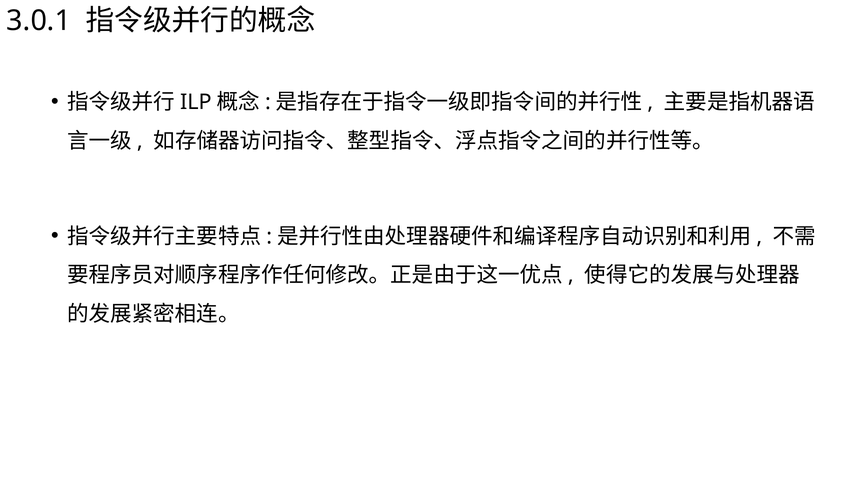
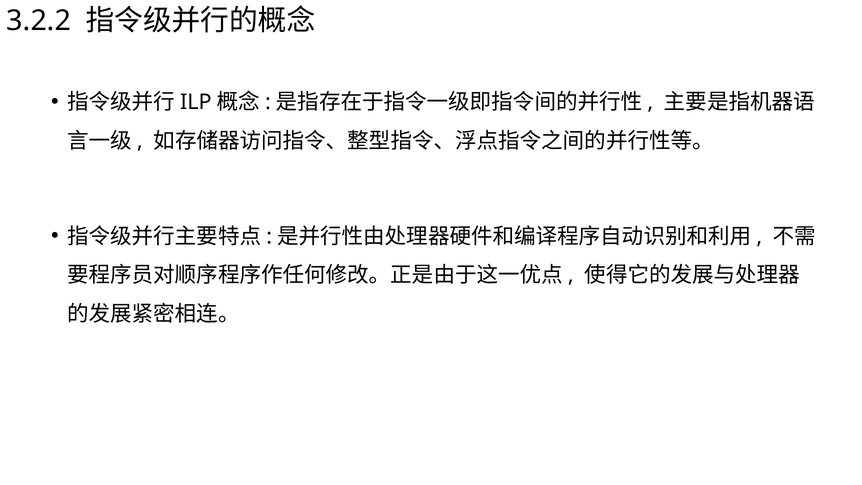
3.0.1: 3.0.1 -> 3.2.2 (39, 21)
